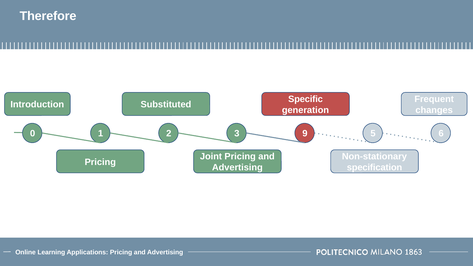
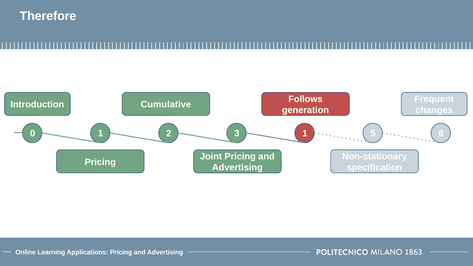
Specific: Specific -> Follows (305, 99)
Substituted: Substituted -> Cumulative (166, 105)
3 9: 9 -> 1 (305, 134)
